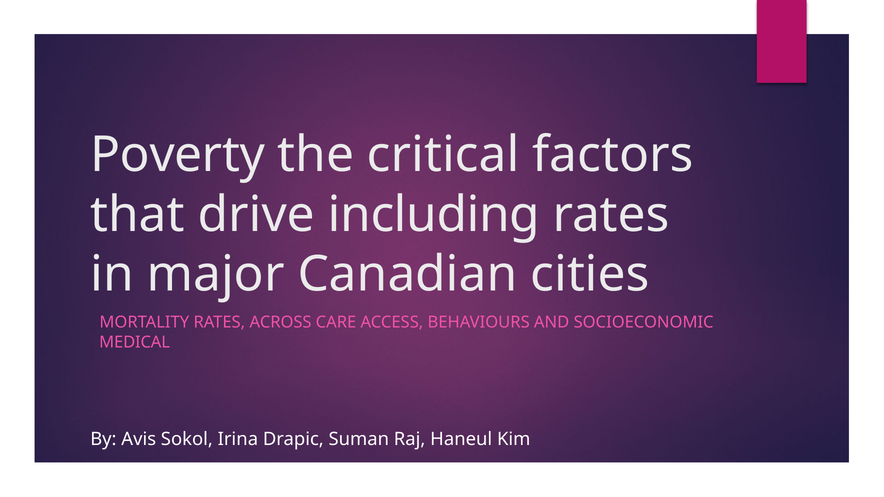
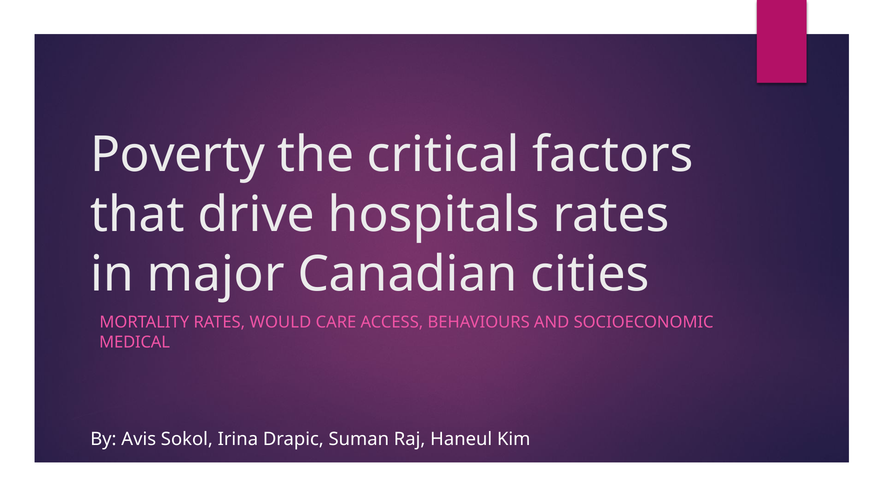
including: including -> hospitals (434, 215)
ACROSS: ACROSS -> WOULD (280, 322)
